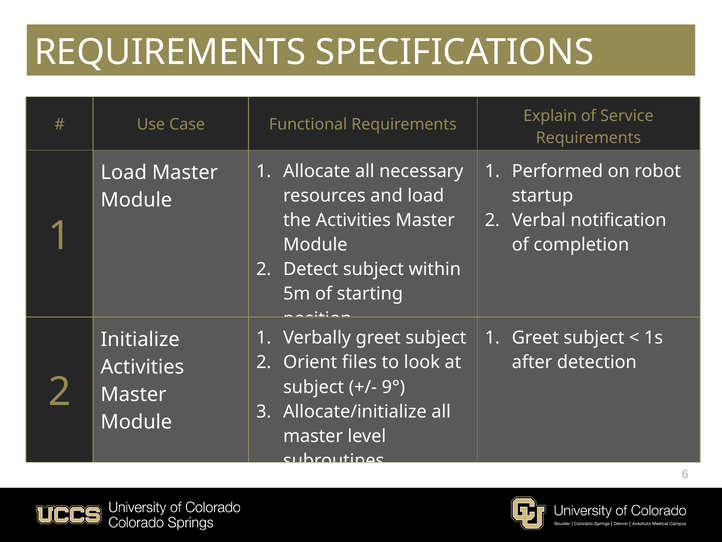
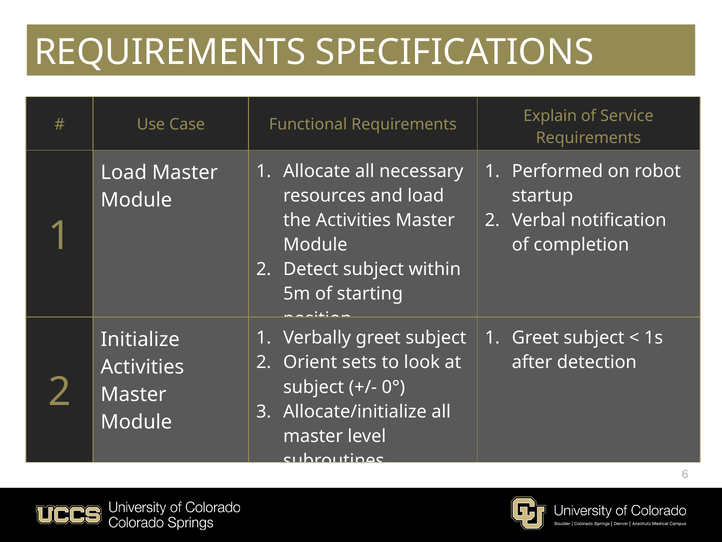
files: files -> sets (359, 362)
9°: 9° -> 0° (393, 387)
